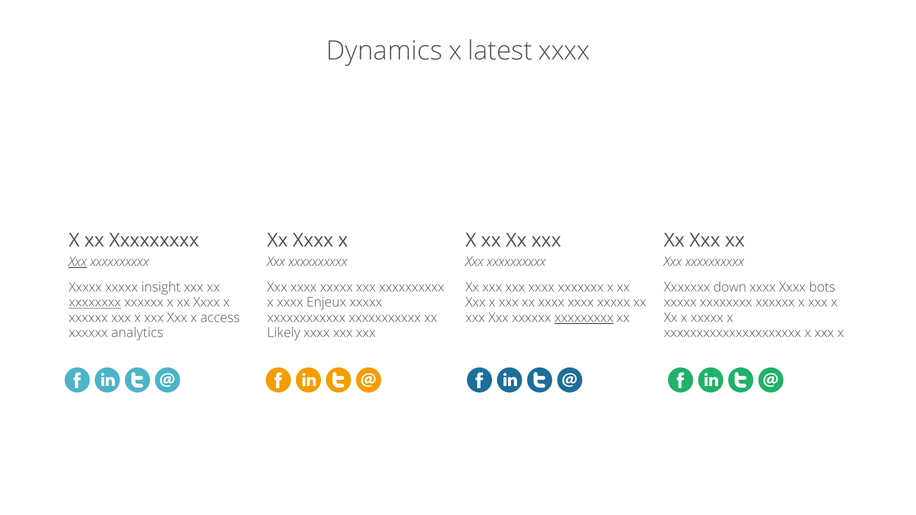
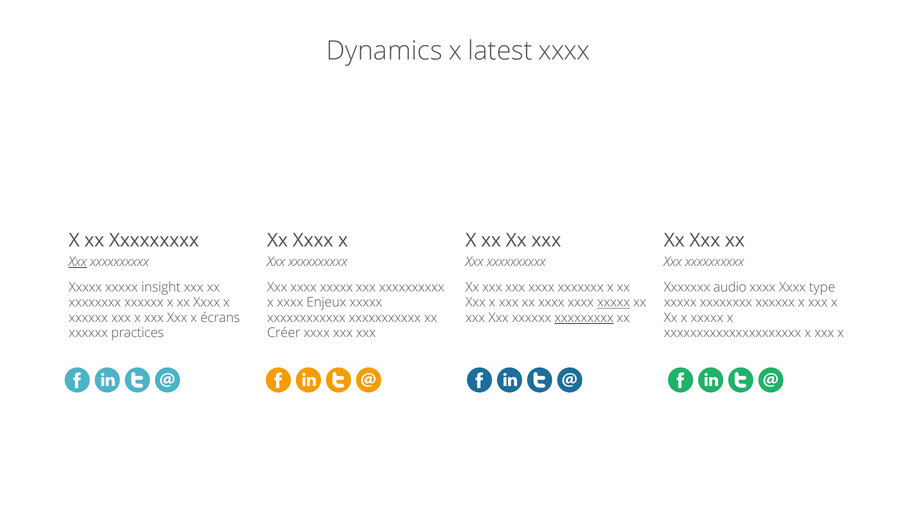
down: down -> audio (730, 287)
bots: bots -> type (822, 287)
xxxxxxxx underline: present -> none (95, 303)
xxxxx underline: none -> present (614, 303)
access: access -> écrans (220, 318)
analytics: analytics -> practices (138, 333)
Likely: Likely -> Créer (284, 333)
